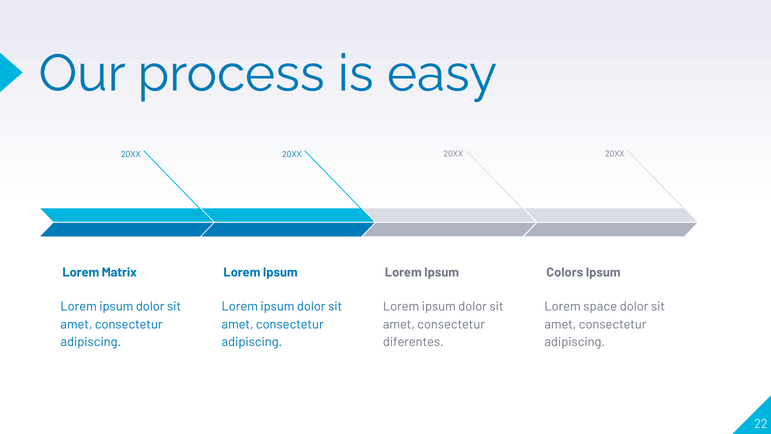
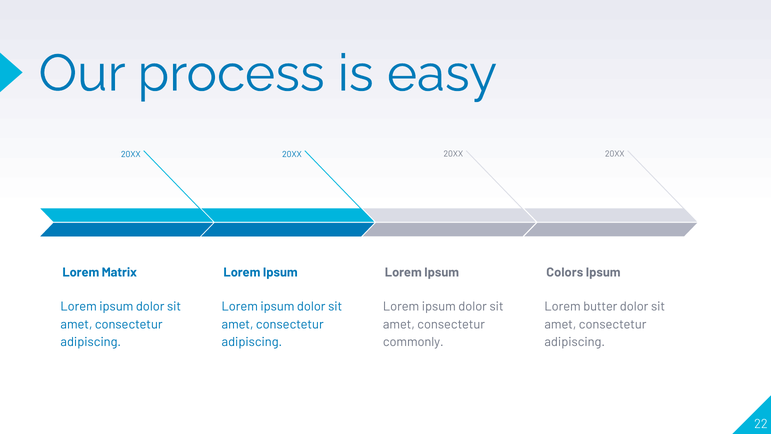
space: space -> butter (600, 306)
diferentes: diferentes -> commonly (413, 342)
